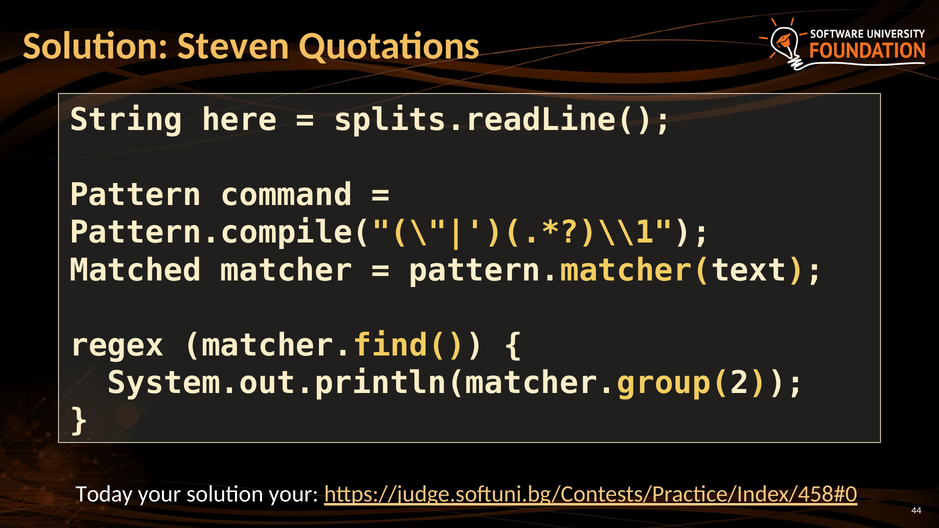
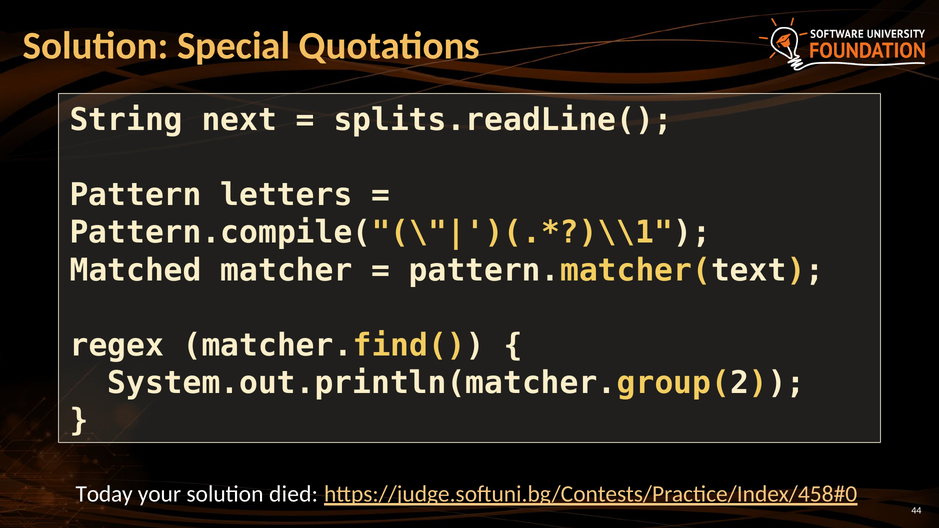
Steven: Steven -> Special (234, 46)
here: here -> next (239, 120)
command: command -> letters (286, 195)
solution your: your -> died (294, 494)
